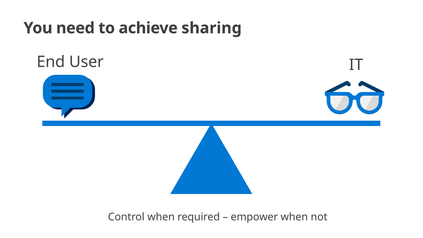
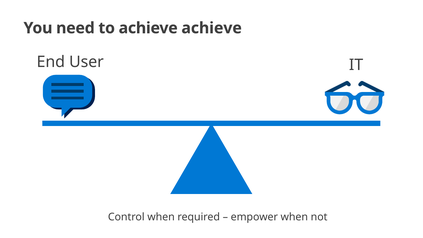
achieve sharing: sharing -> achieve (212, 28)
